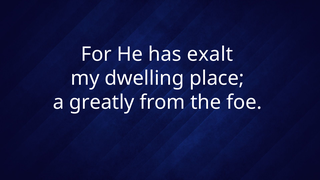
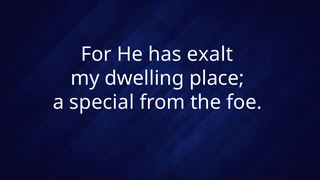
greatly: greatly -> special (102, 102)
